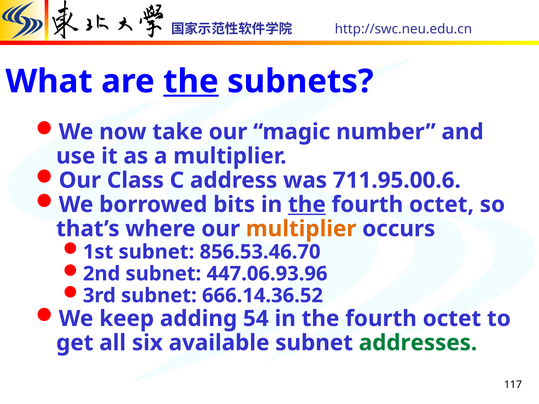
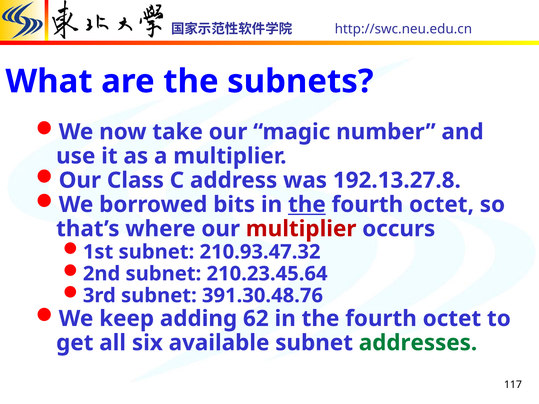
the underline: present -> none (191, 81)
711.95.00.6: 711.95.00.6 -> 192.13.27.8 (397, 180)
multiplier colour: orange -> red (301, 229)
856.53.46.70: 856.53.46.70 -> 210.93.47.32 (260, 252)
447.06.93.96: 447.06.93.96 -> 210.23.45.64 (267, 274)
666.14.36.52: 666.14.36.52 -> 391.30.48.76 (262, 296)
54: 54 -> 62 (256, 319)
